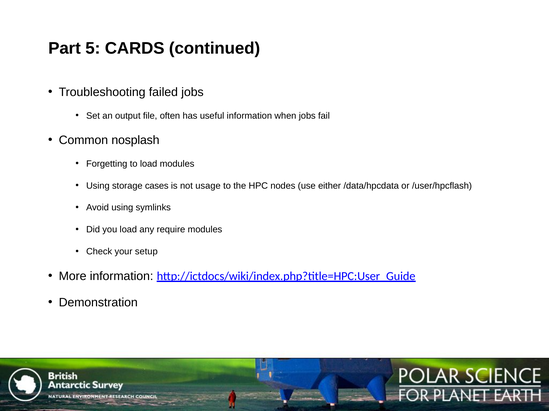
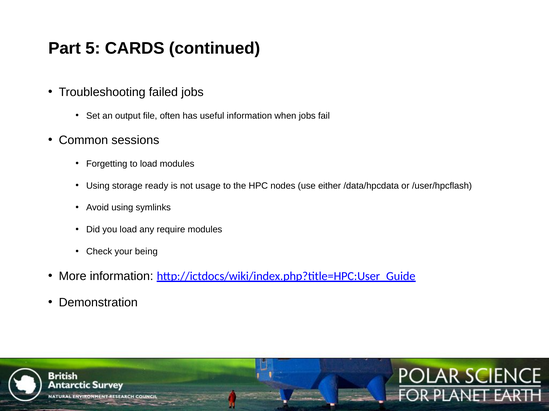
nosplash: nosplash -> sessions (135, 141)
cases: cases -> ready (157, 186)
setup: setup -> being (146, 252)
